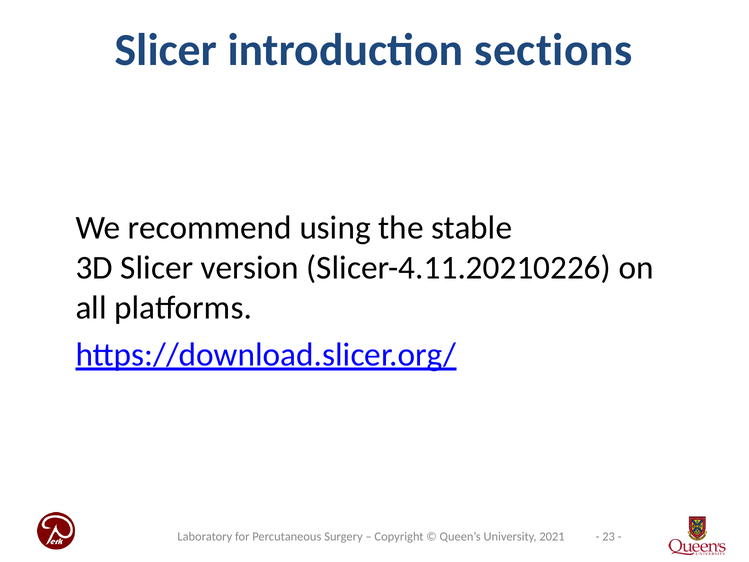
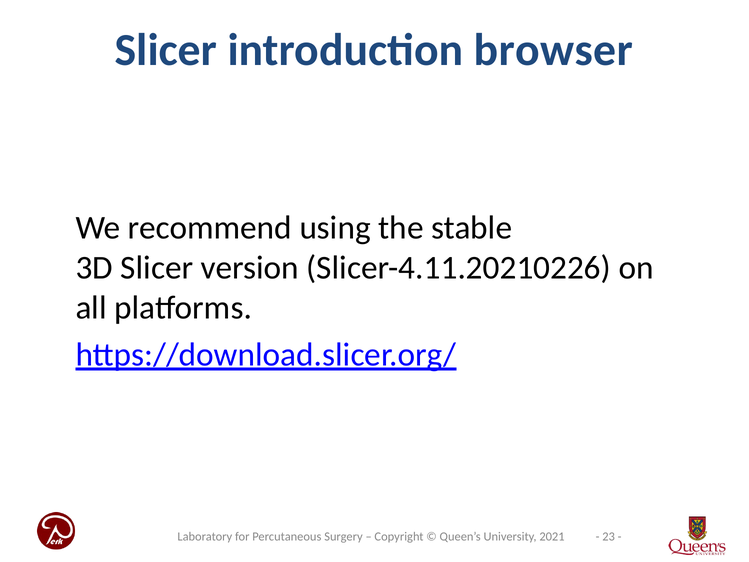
sections: sections -> browser (553, 50)
